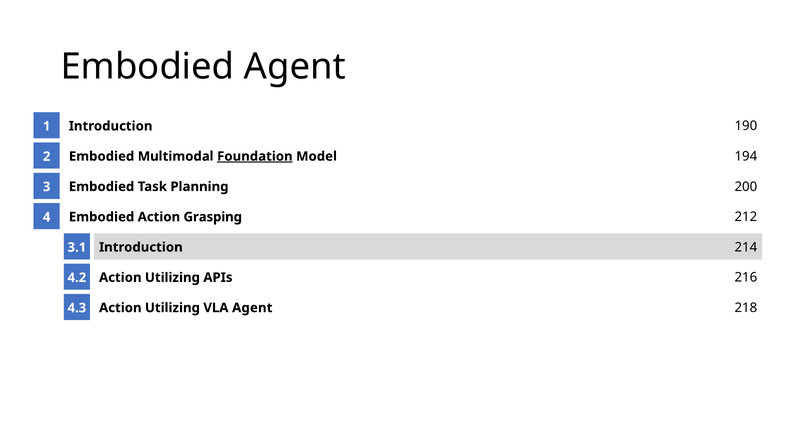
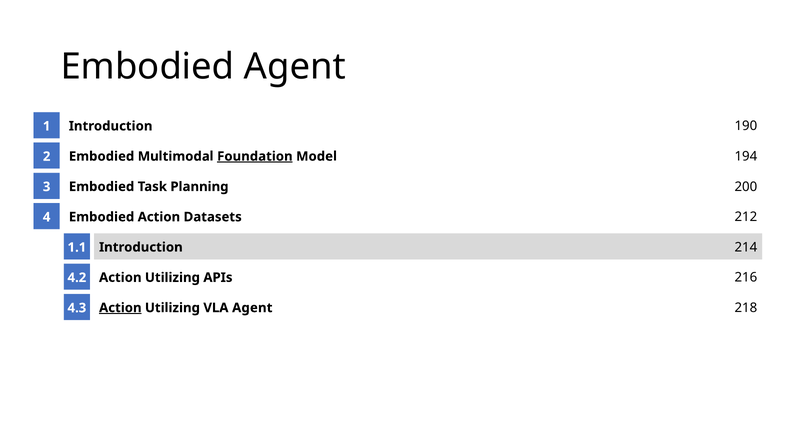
Grasping: Grasping -> Datasets (213, 217)
3.1: 3.1 -> 1.1 (77, 247)
Action underline: none -> present (120, 308)
